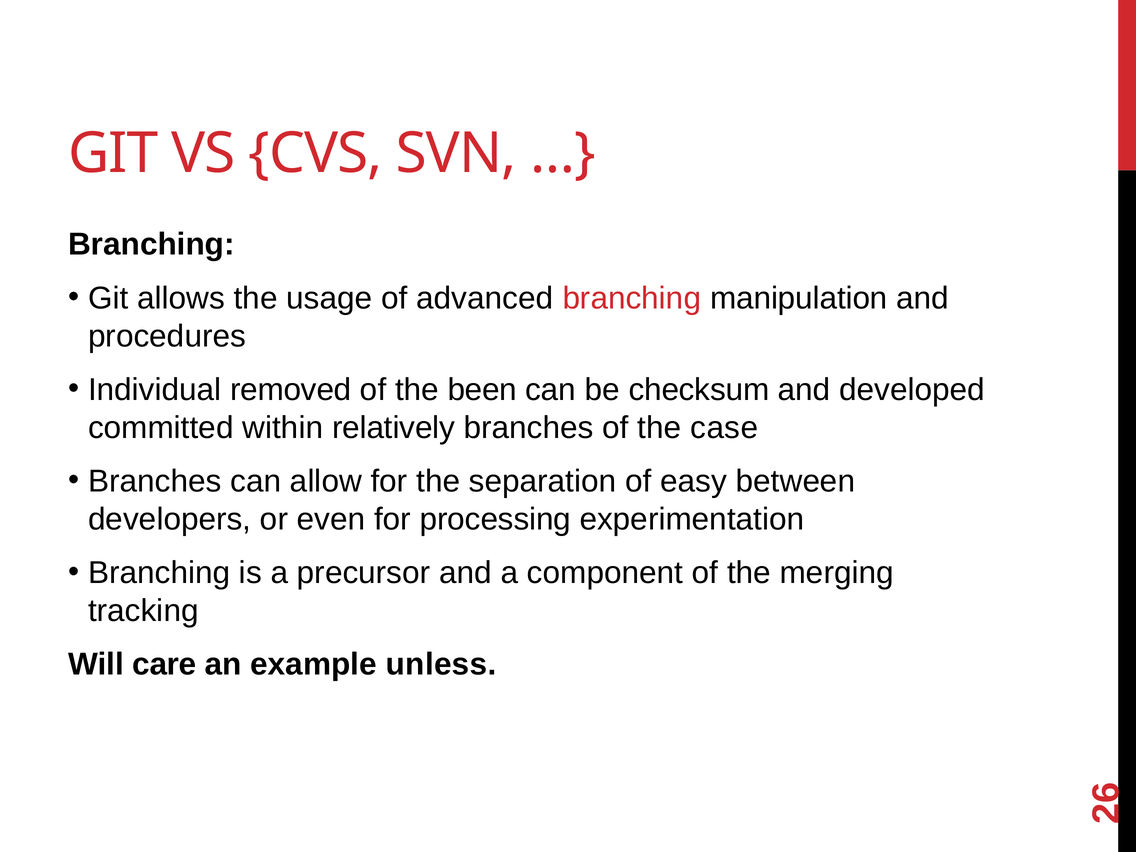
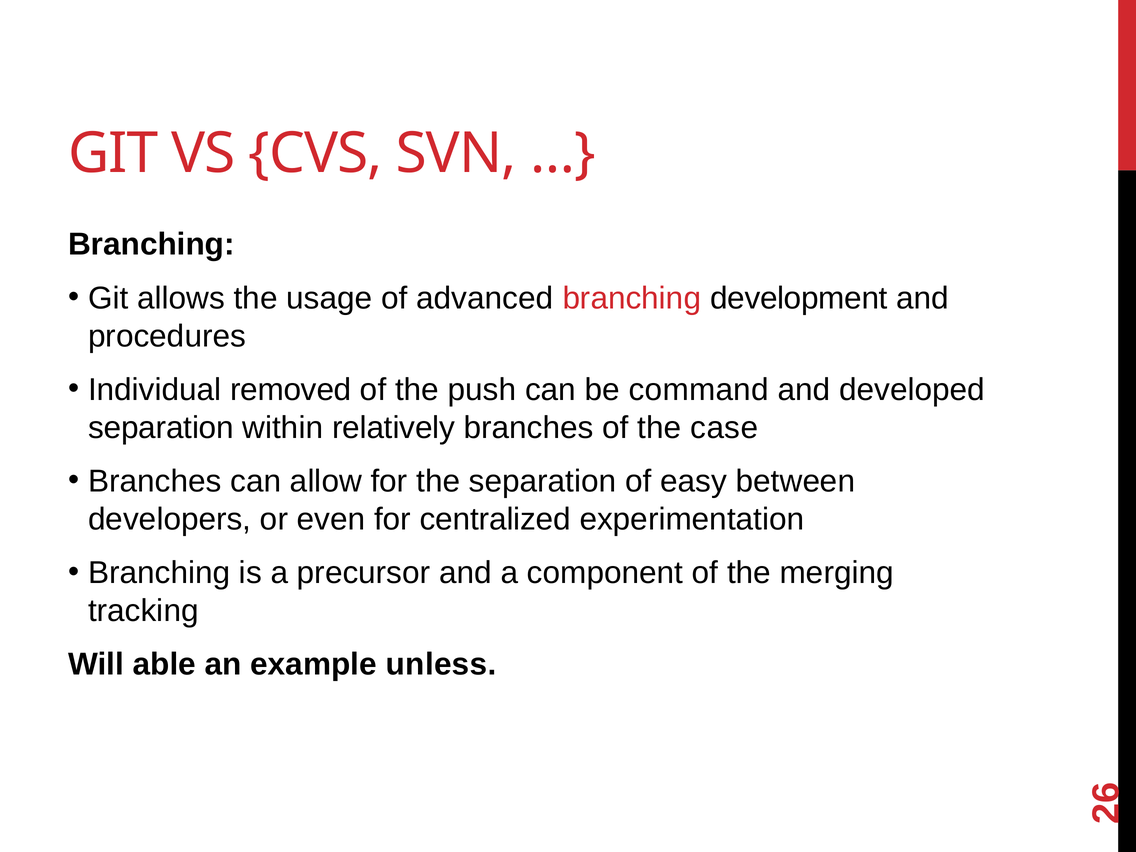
manipulation: manipulation -> development (799, 298)
been: been -> push (482, 390)
checksum: checksum -> command (699, 390)
committed: committed -> separation (161, 428)
processing: processing -> centralized (495, 519)
care: care -> able (164, 664)
